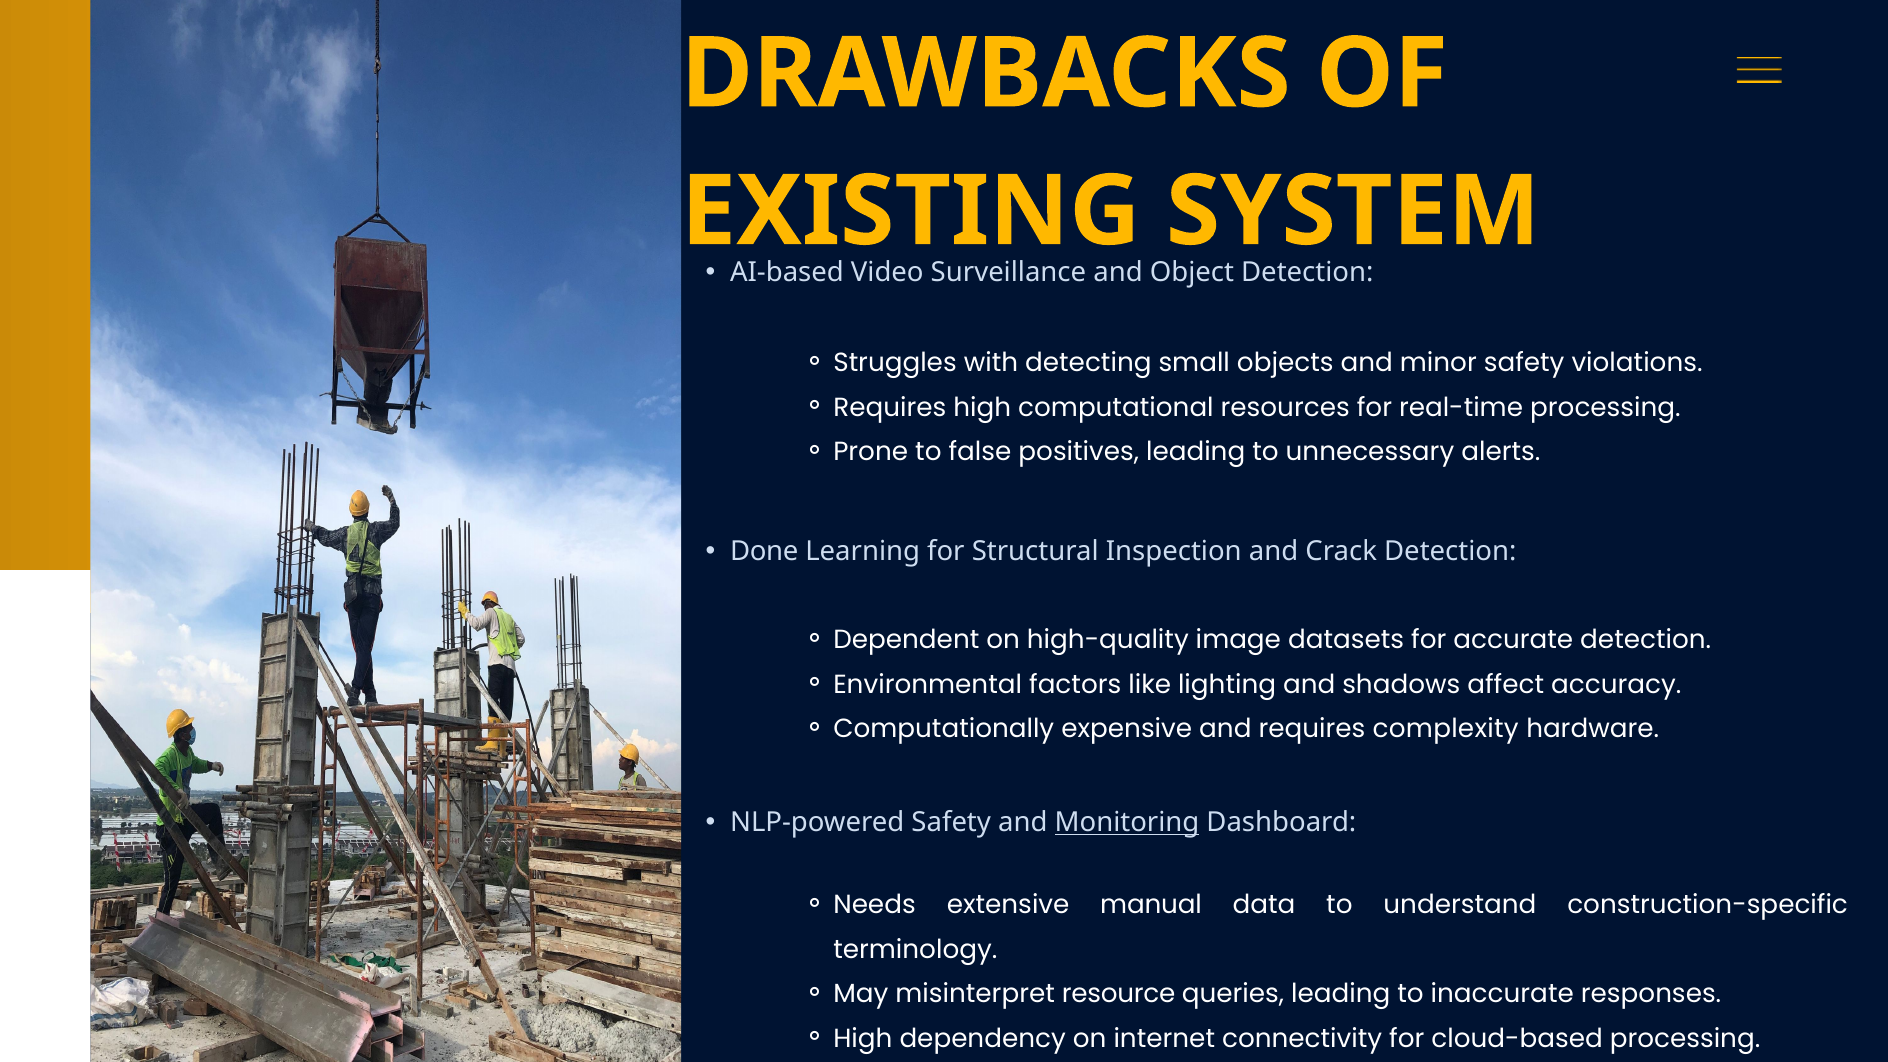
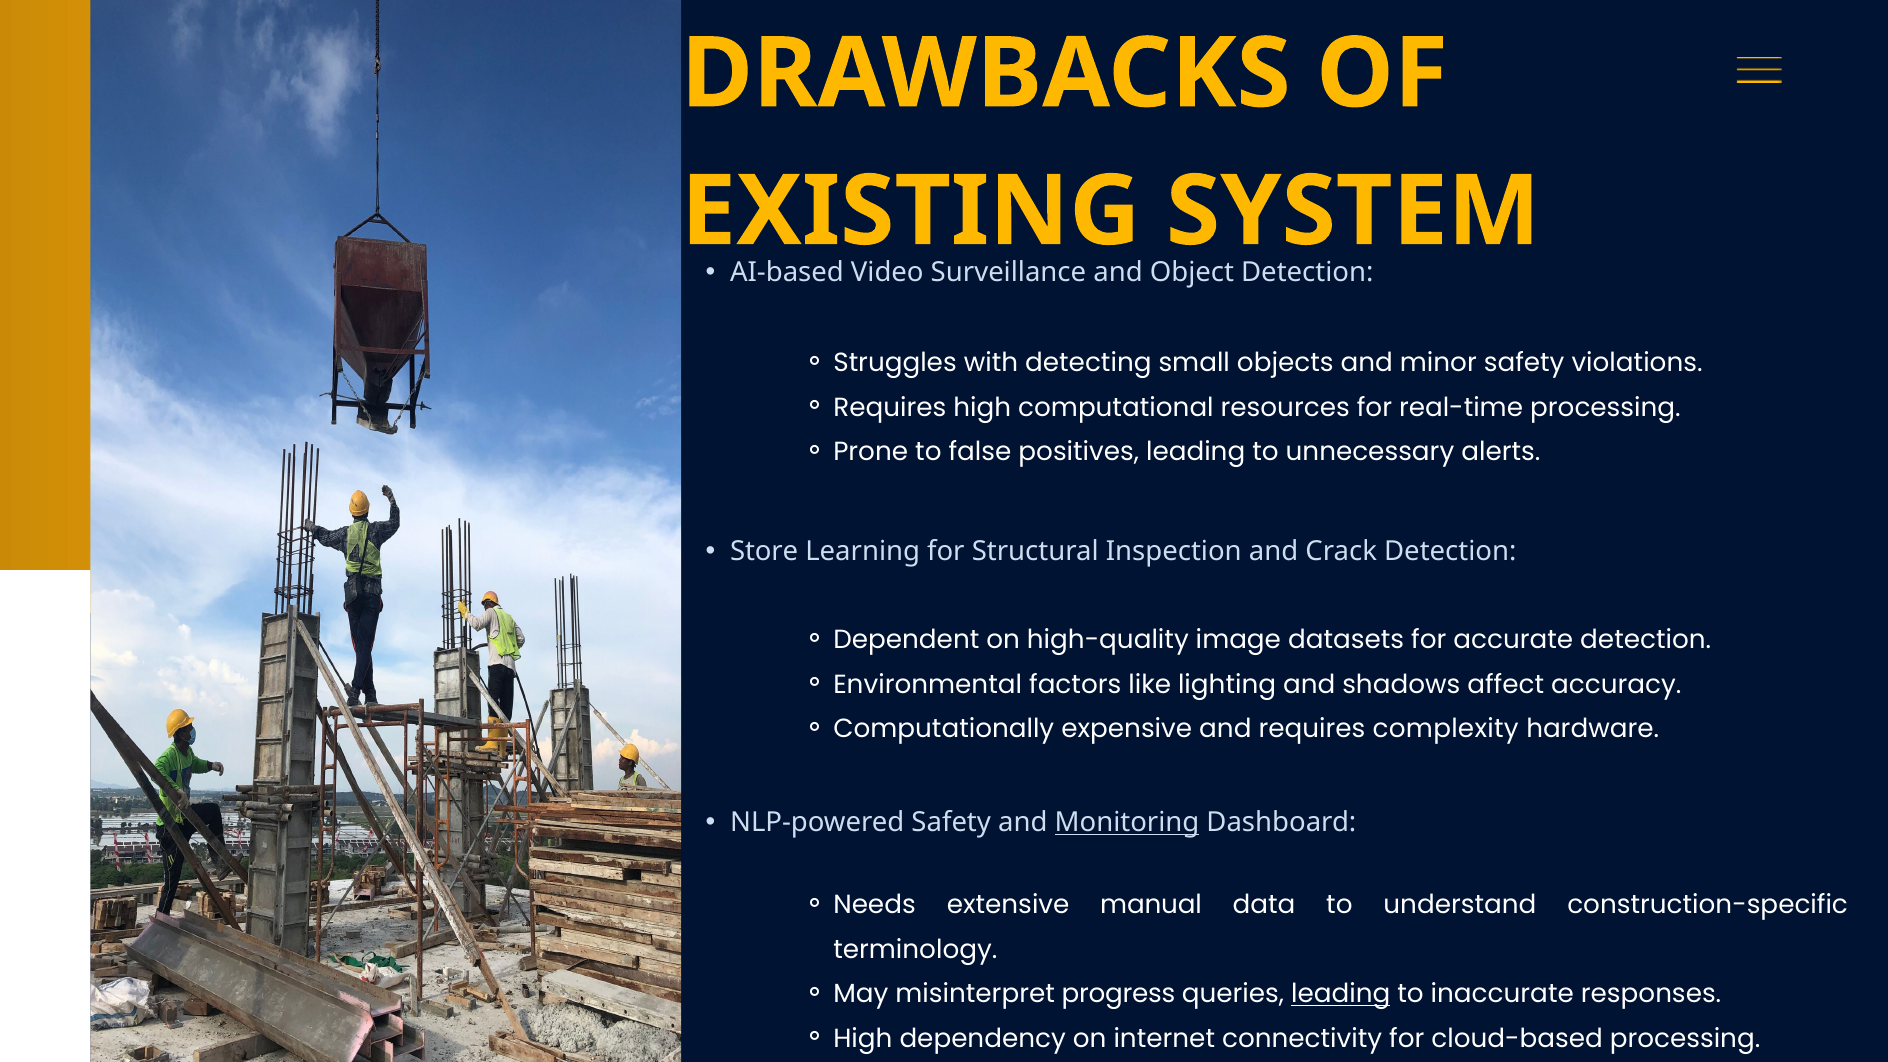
Done: Done -> Store (764, 552)
resource: resource -> progress (1119, 994)
leading underline: none -> present (1341, 994)
